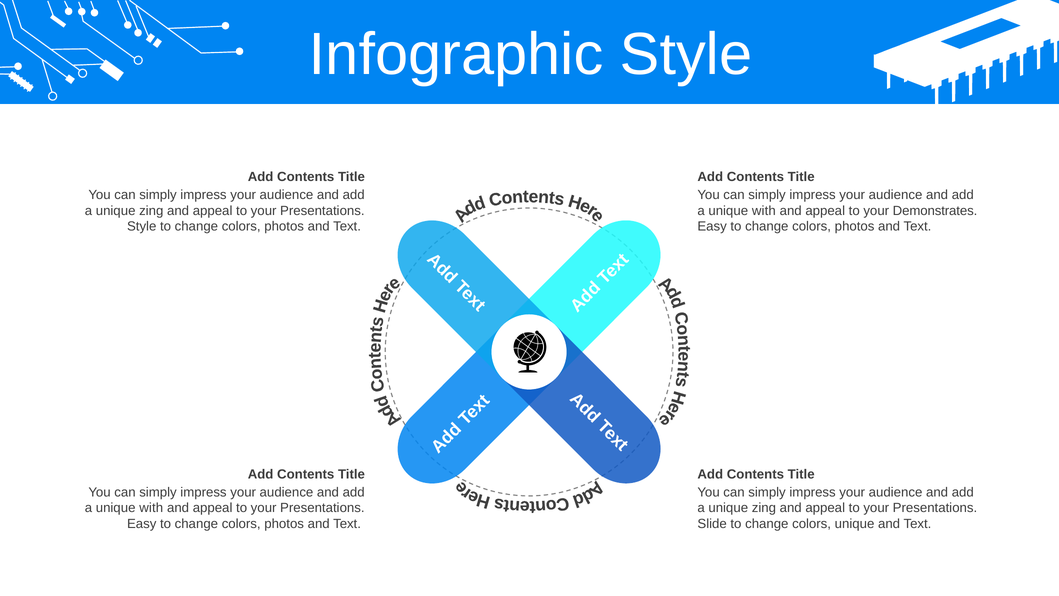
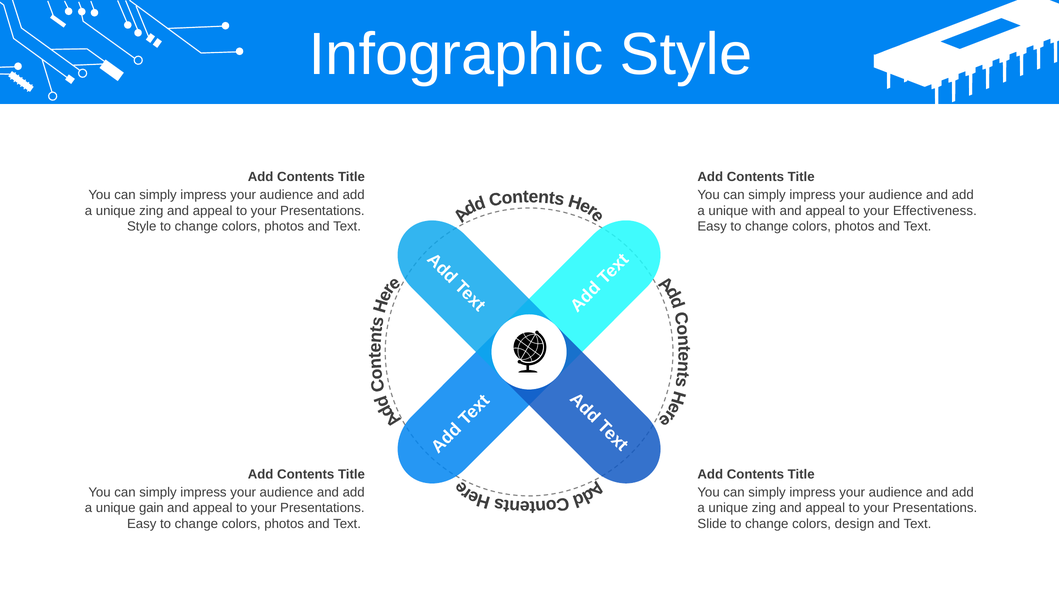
Demonstrates: Demonstrates -> Effectiveness (935, 211)
with: with -> gain (151, 508)
colors unique: unique -> design (854, 524)
